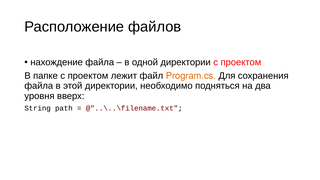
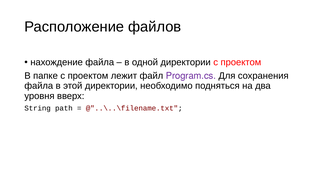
Program.cs colour: orange -> purple (191, 76)
